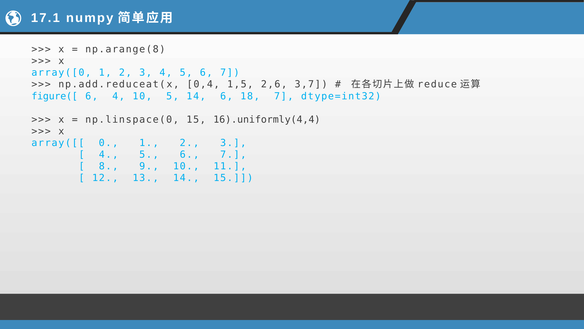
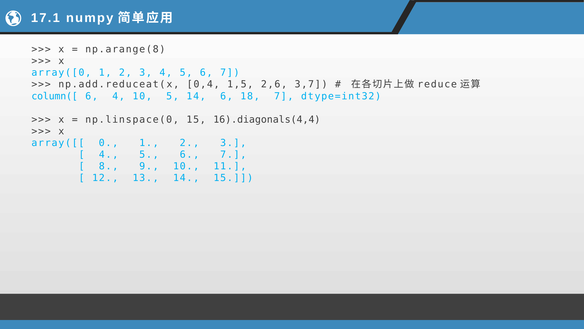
figure([: figure([ -> column([ (55, 96)
16).uniformly(4,4: 16).uniformly(4,4 -> 16).diagonals(4,4 (267, 119)
